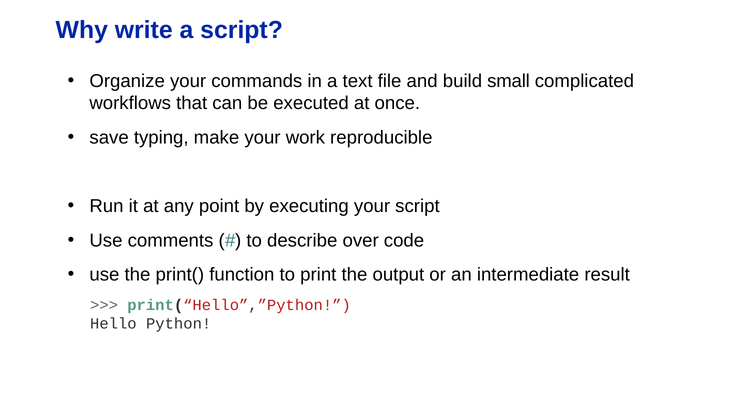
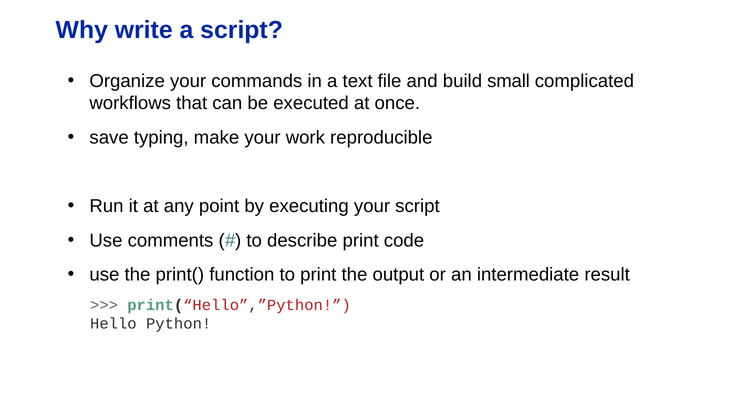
describe over: over -> print (361, 241)
